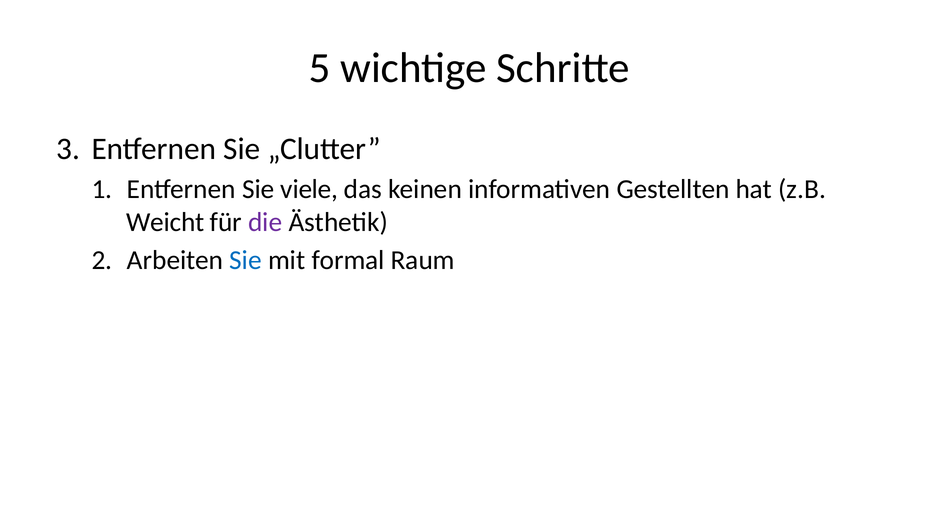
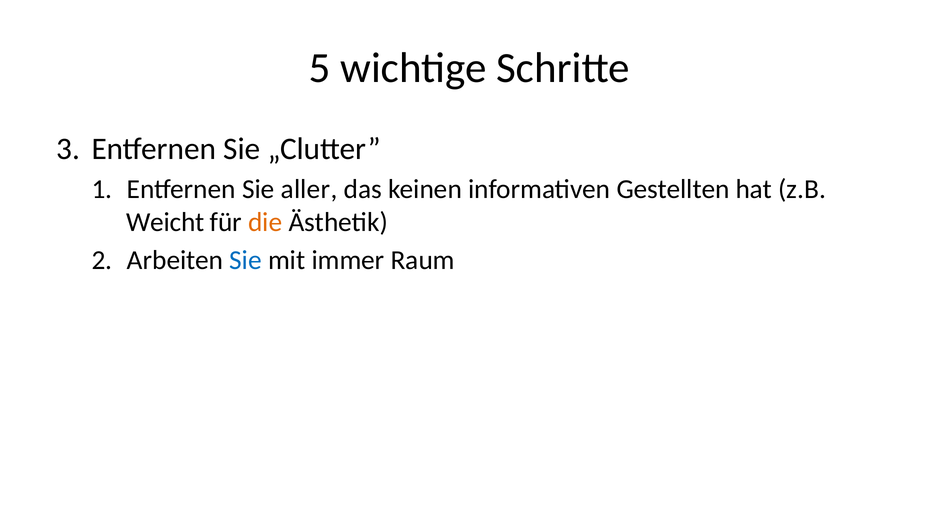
viele: viele -> aller (309, 189)
die colour: purple -> orange (265, 222)
formal: formal -> immer (348, 261)
